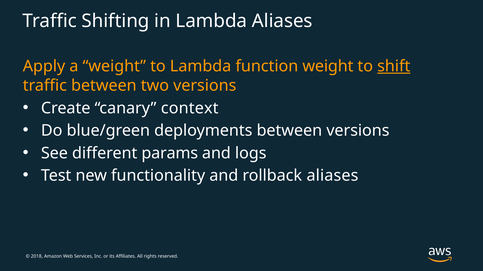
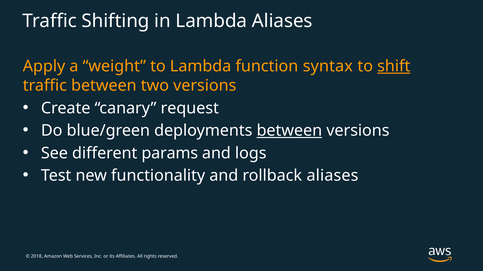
function weight: weight -> syntax (328, 67)
context: context -> request (190, 108)
between underline: none -> present (289, 131)
